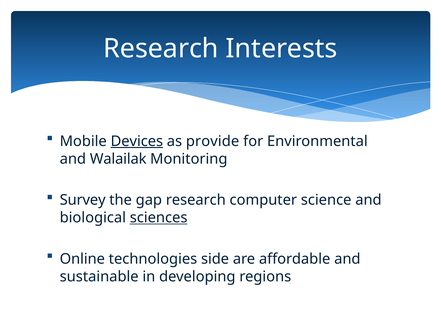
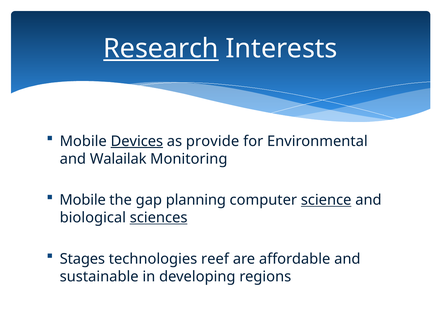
Research underline: none -> present (161, 48)
Survey: Survey -> Mobile (83, 200)
gap research: research -> planning (196, 200)
science underline: none -> present (326, 200)
Online: Online -> Stages (82, 259)
side: side -> reef (215, 259)
